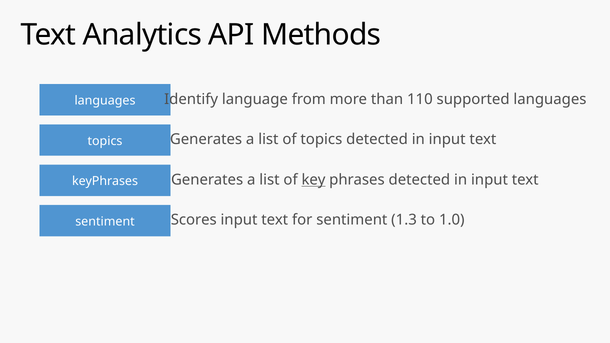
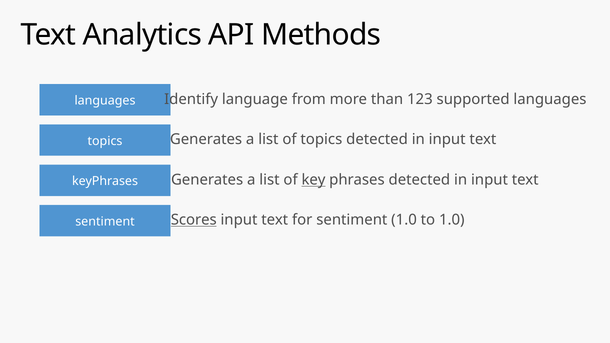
110: 110 -> 123 (420, 99)
Scores underline: none -> present (194, 220)
sentiment 1.3: 1.3 -> 1.0 (404, 220)
